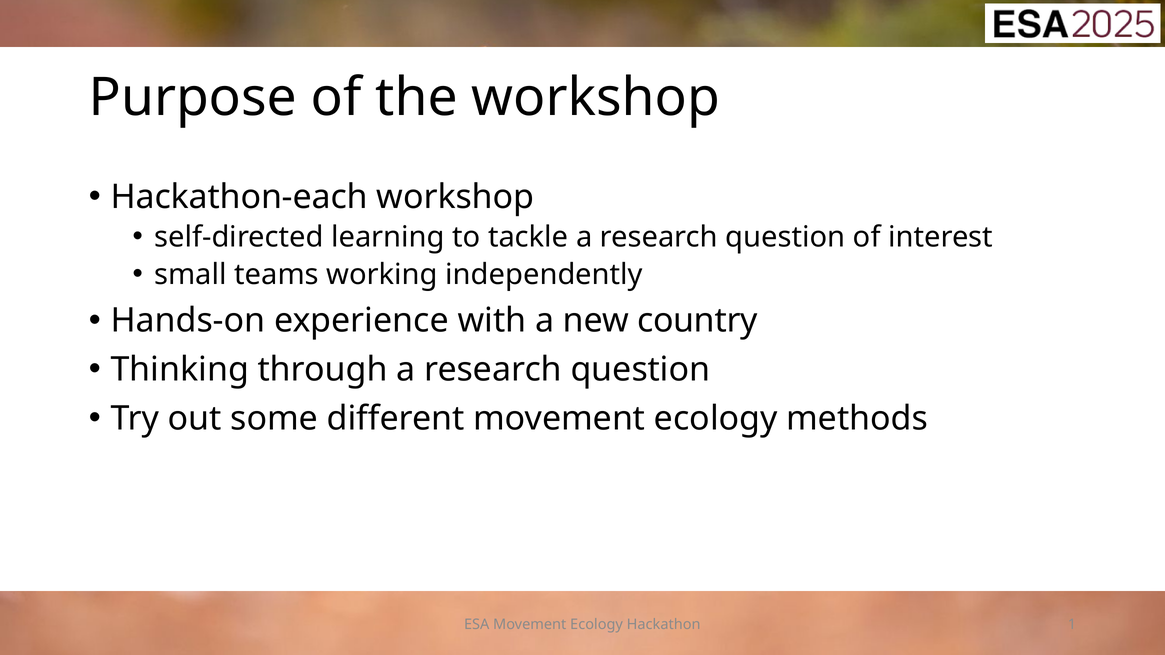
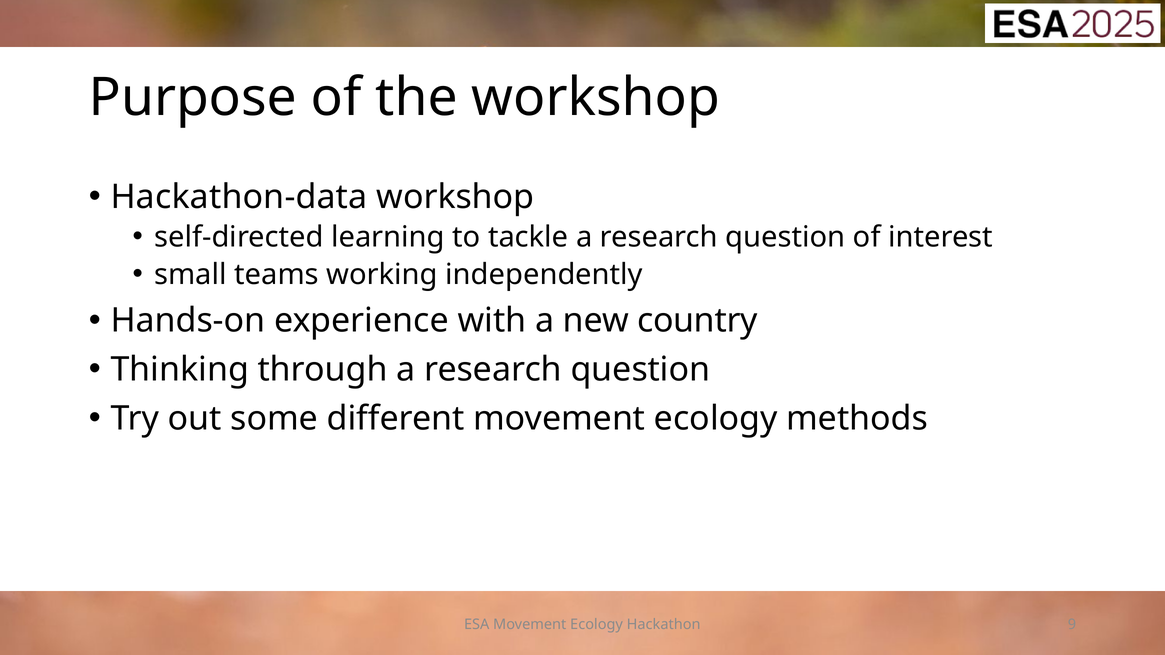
Hackathon-each: Hackathon-each -> Hackathon-data (239, 197)
1: 1 -> 9 (1072, 625)
